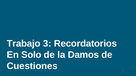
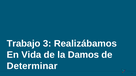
Recordatorios: Recordatorios -> Realizábamos (85, 44)
Solo: Solo -> Vida (31, 55)
Cuestiones: Cuestiones -> Determinar (32, 66)
